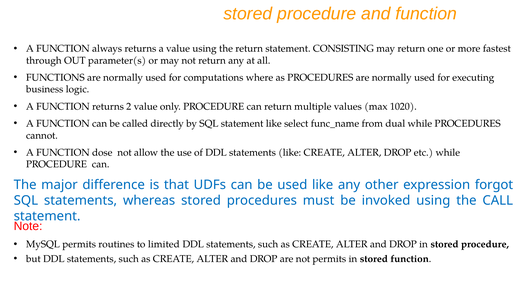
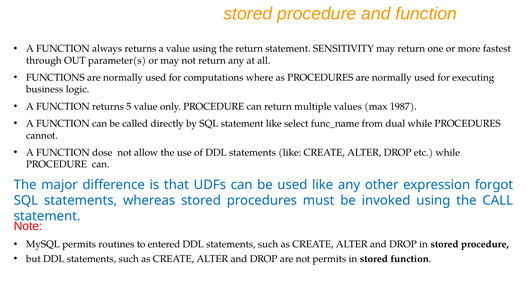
CONSISTING: CONSISTING -> SENSITIVITY (343, 49)
2: 2 -> 5 (129, 107)
1020: 1020 -> 1987 (403, 107)
limited: limited -> entered (164, 245)
